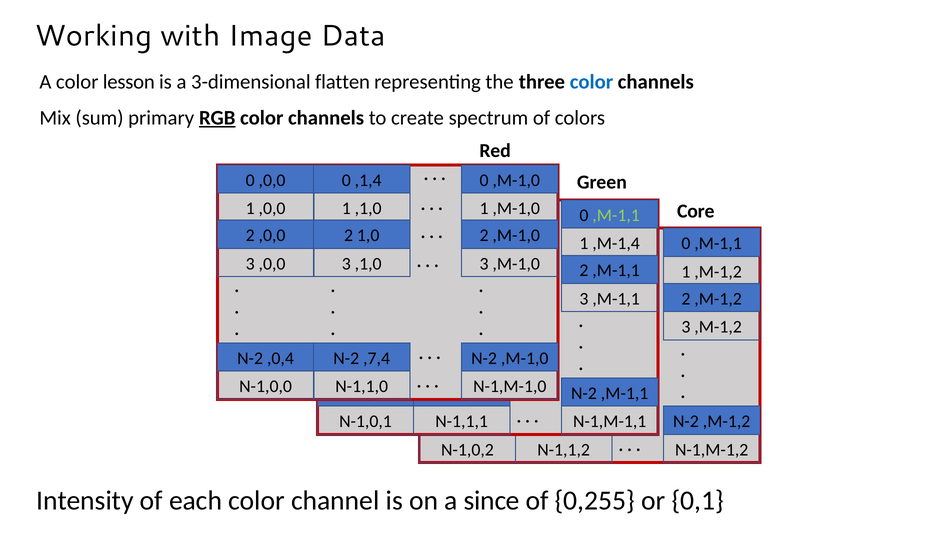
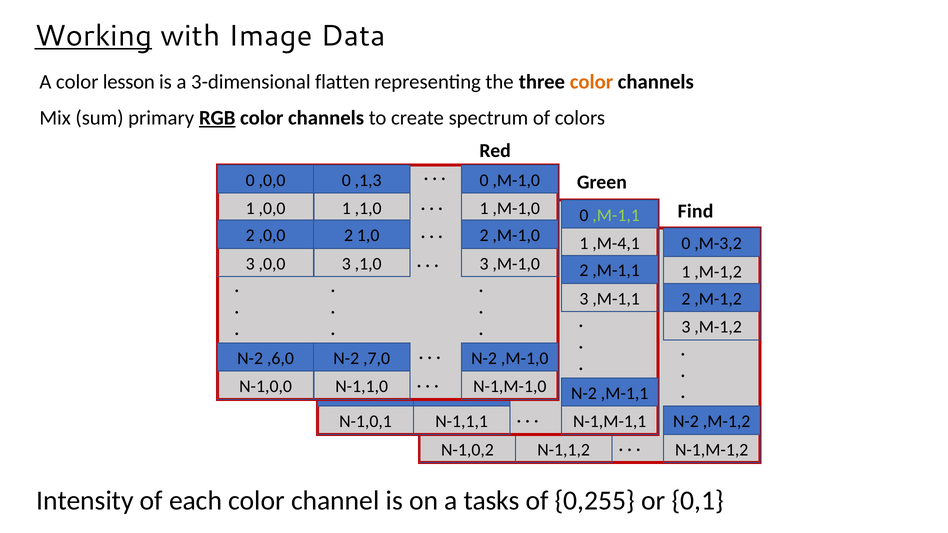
Working underline: none -> present (93, 36)
color colour: blue -> orange (591, 82)
,1,4: ,1,4 -> ,1,3 (368, 180)
Core: Core -> Find (696, 211)
,M-1,4: ,M-1,4 -> ,M-4,1 (616, 244)
,M-1,1: ,M-1,1 -> ,M-3,2 (718, 244)
,0,4: ,0,4 -> ,6,0 (280, 358)
,7,4: ,7,4 -> ,7,0 (377, 358)
since: since -> tasks (492, 501)
